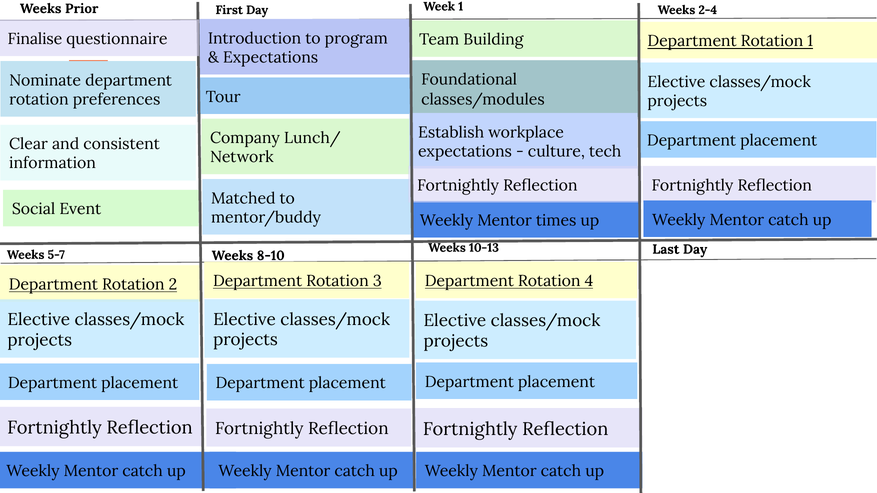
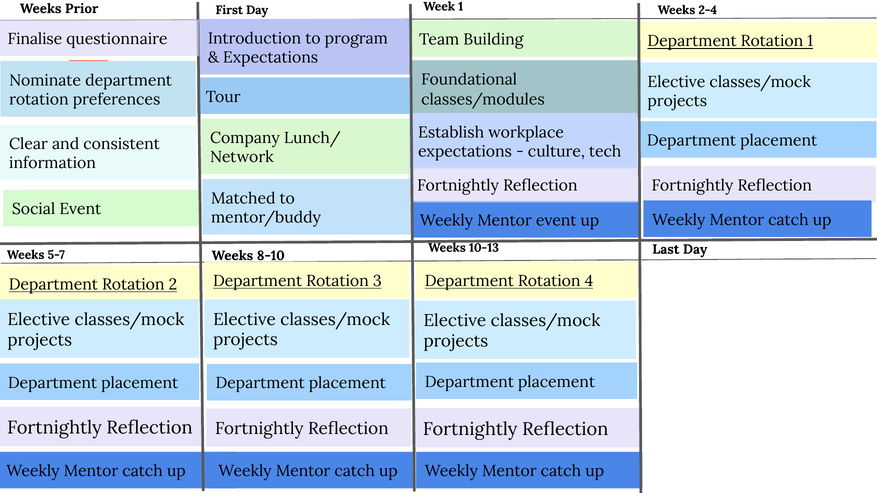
Mentor times: times -> event (556, 221)
